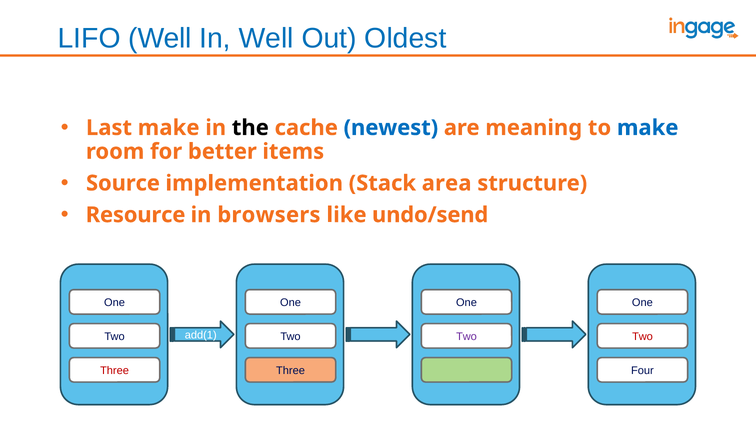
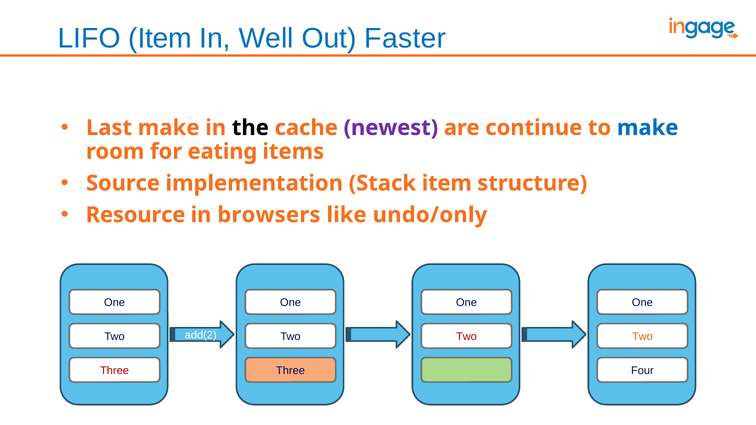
LIFO Well: Well -> Item (160, 38)
Oldest: Oldest -> Faster (405, 38)
newest colour: blue -> purple (391, 128)
meaning: meaning -> continue (534, 128)
better: better -> eating (222, 152)
Stack area: area -> item (447, 183)
undo/send: undo/send -> undo/only (430, 215)
add(1: add(1 -> add(2 (201, 335)
Two colour: purple -> red (467, 337)
Two colour: red -> orange (642, 337)
